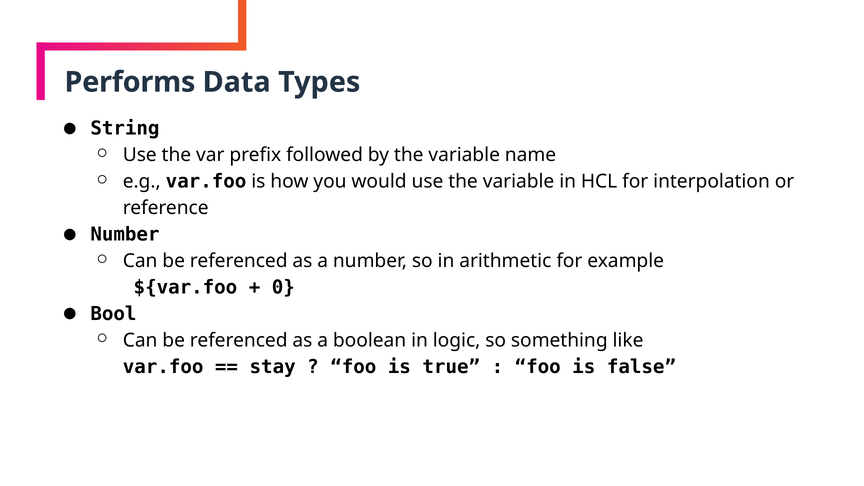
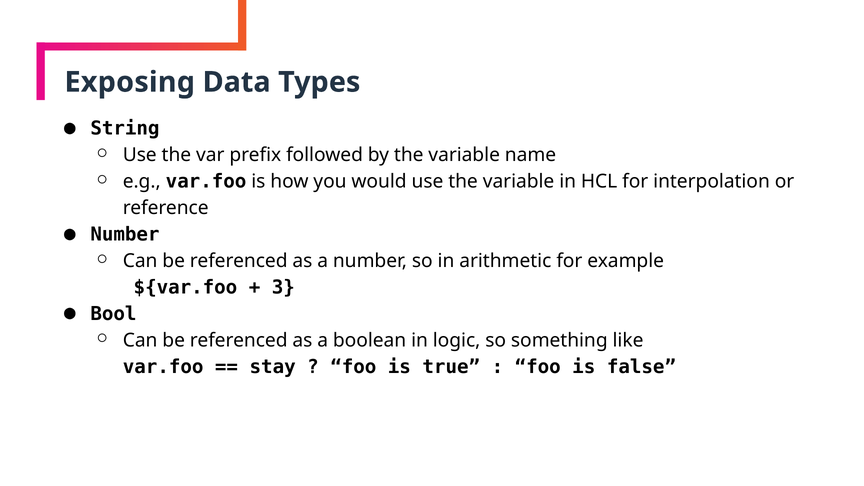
Performs: Performs -> Exposing (130, 82)
0: 0 -> 3 (283, 287)
